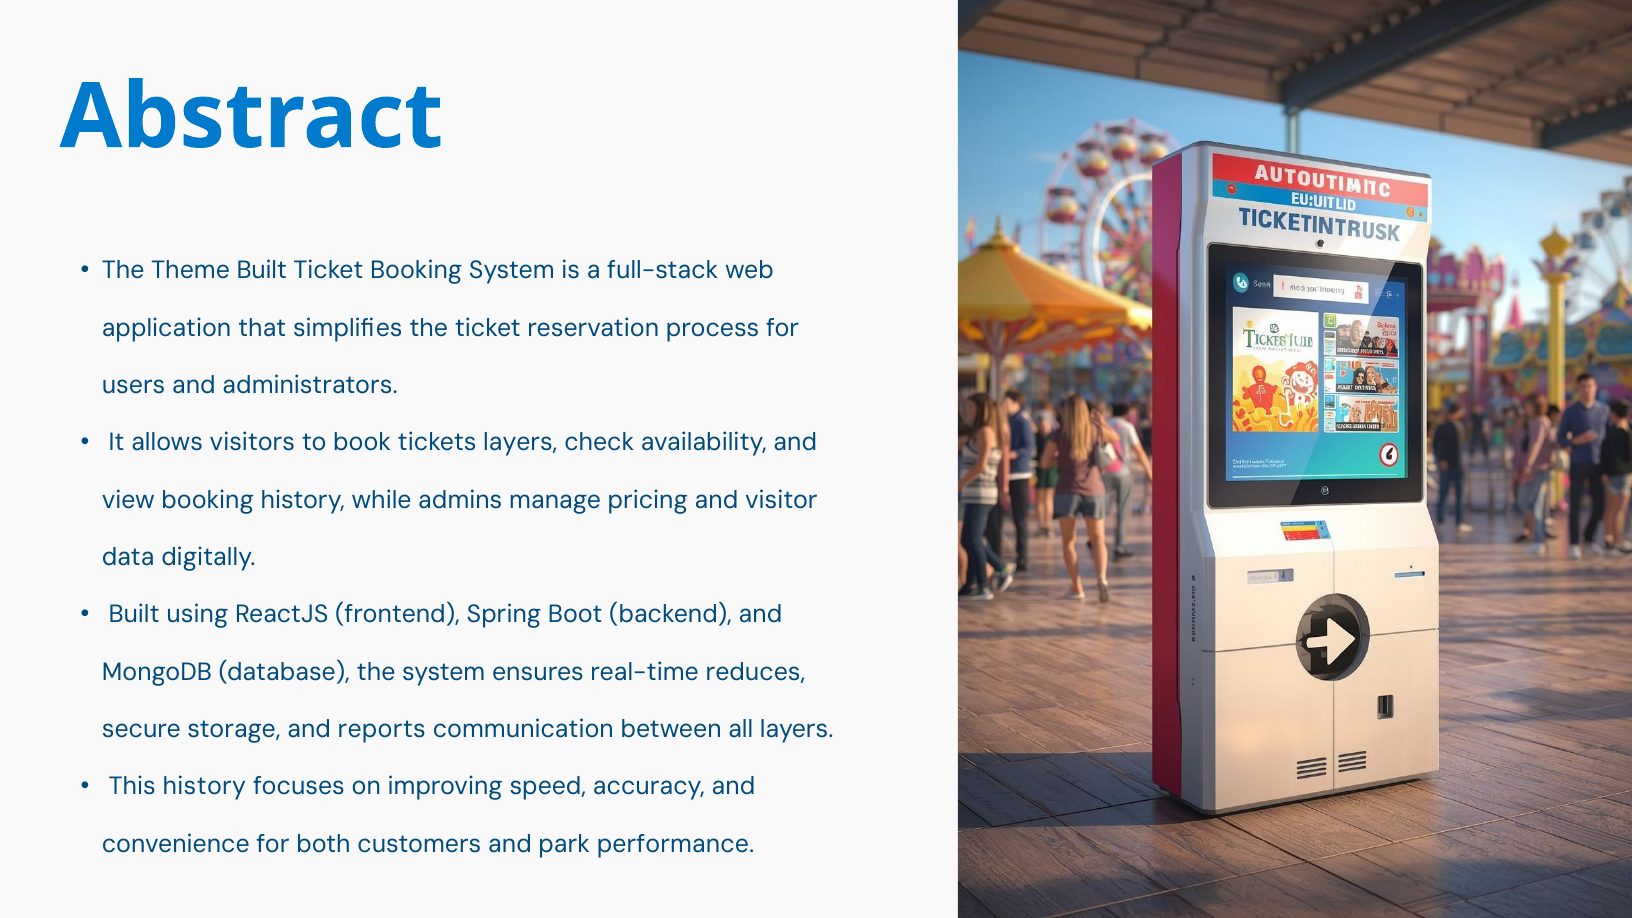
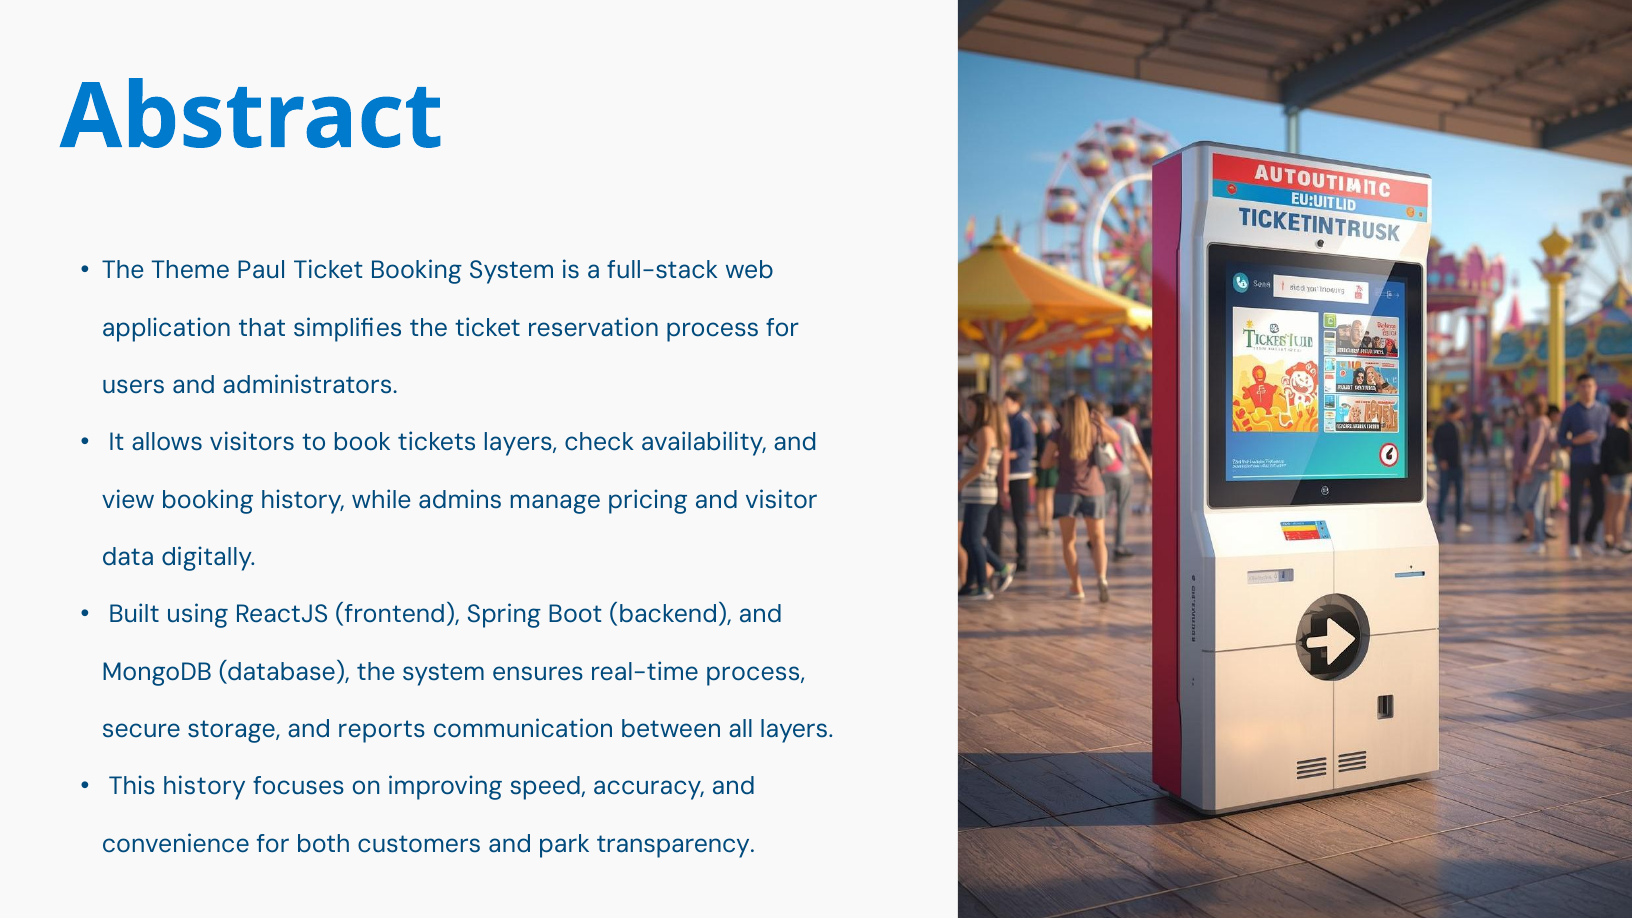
Theme Built: Built -> Paul (261, 271)
real-time reduces: reduces -> process (755, 672)
performance: performance -> transparency (676, 844)
